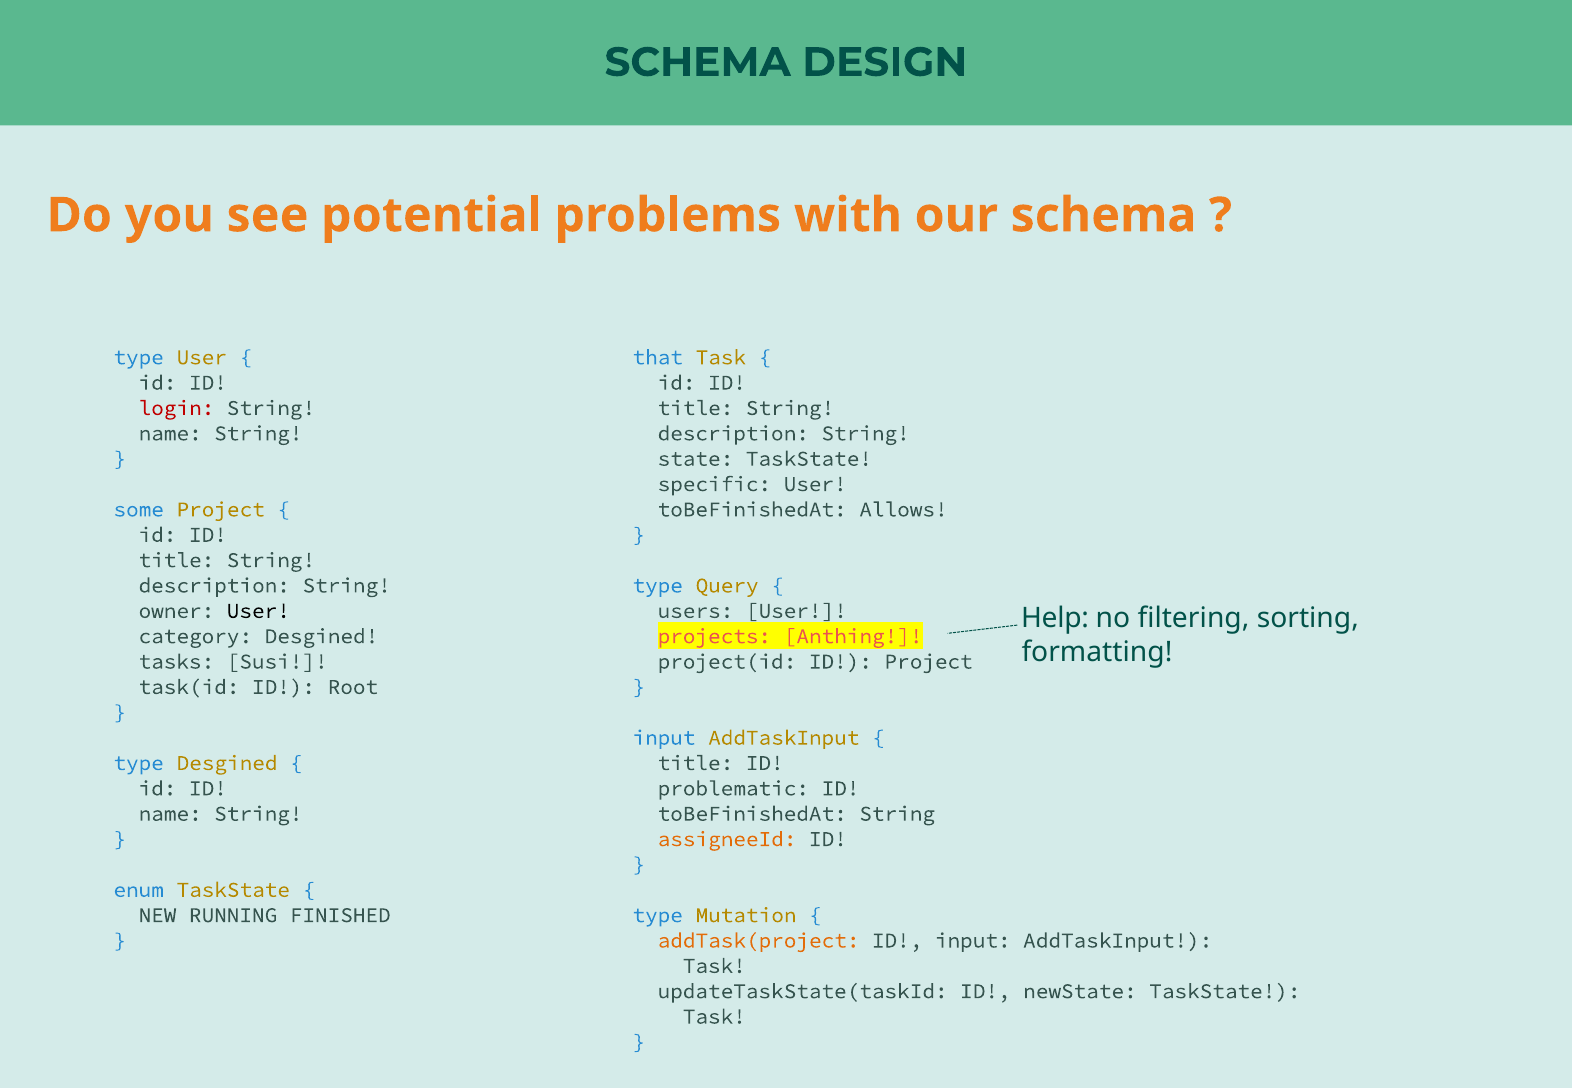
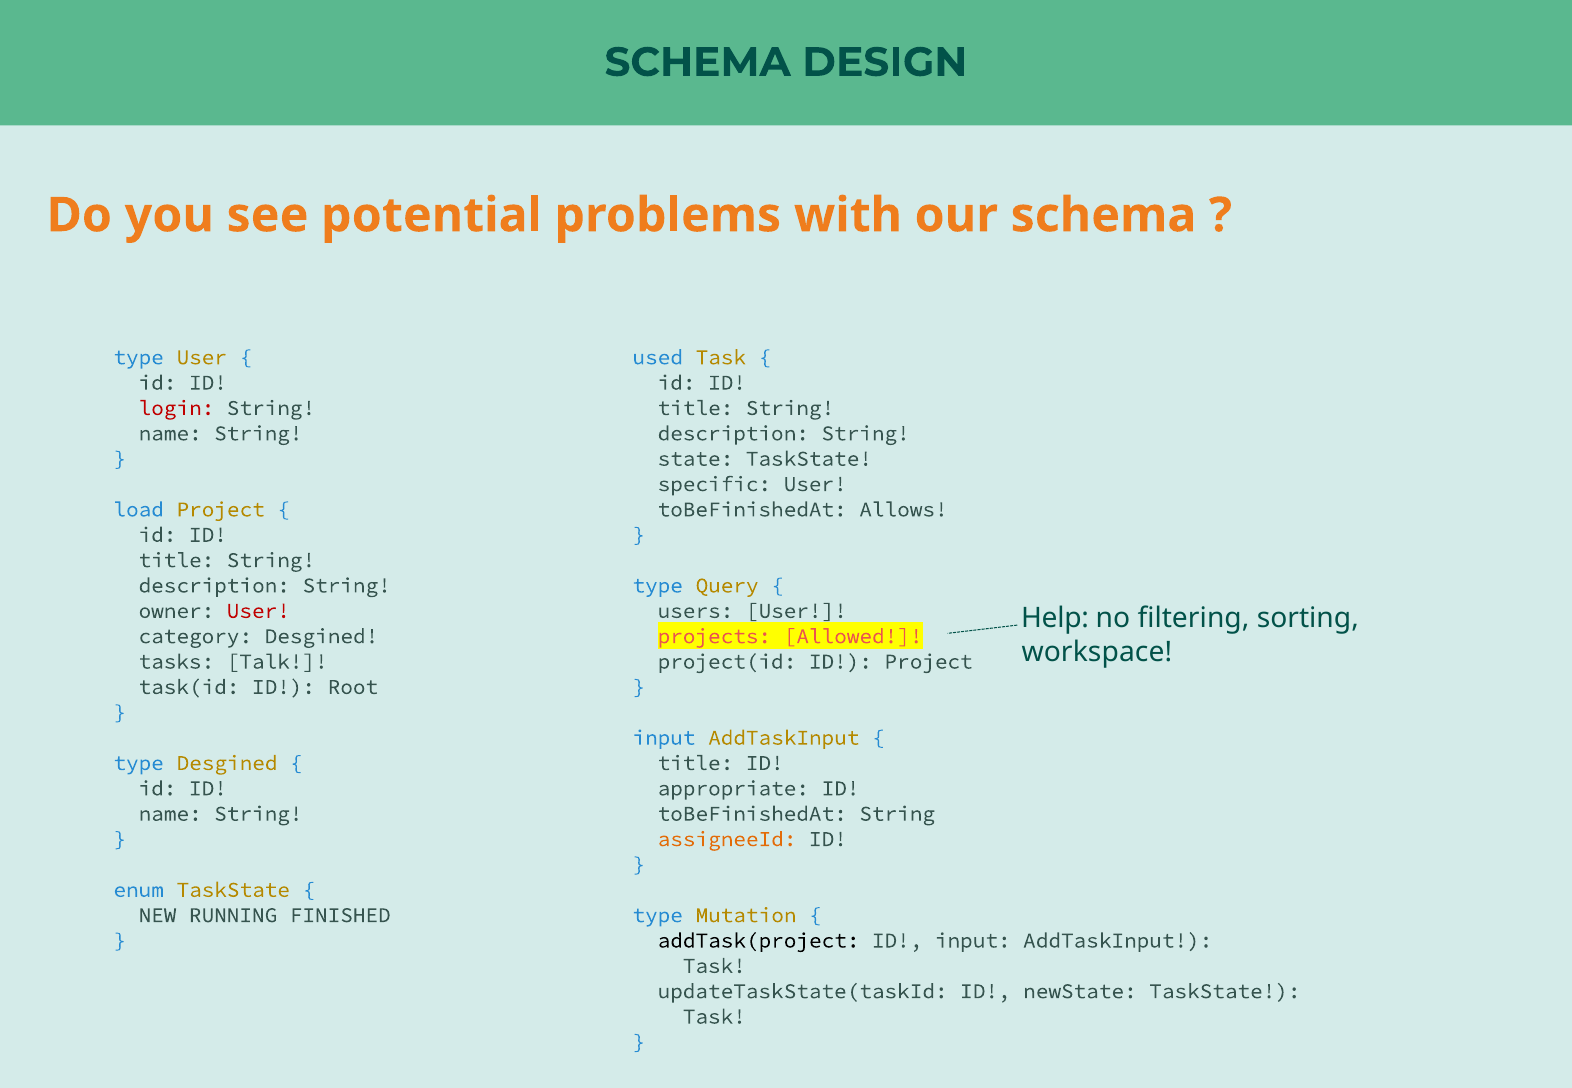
that: that -> used (658, 357)
some: some -> load (139, 510)
User colour: black -> red (258, 611)
Anthing: Anthing -> Allowed (853, 636)
formatting: formatting -> workspace (1097, 652)
Susi: Susi -> Talk (277, 662)
problematic: problematic -> appropriate (733, 789)
addTask(project colour: orange -> black (759, 941)
